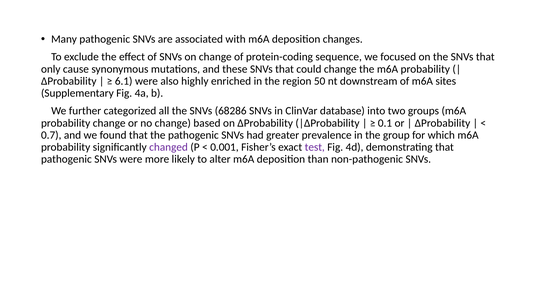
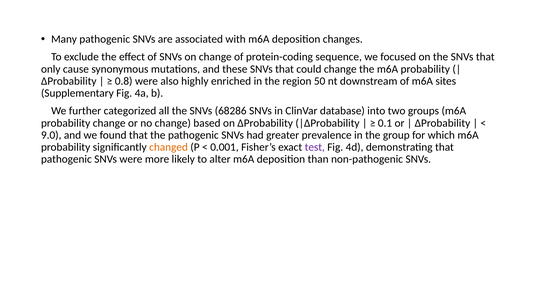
6.1: 6.1 -> 0.8 (124, 81)
0.7: 0.7 -> 9.0 (51, 135)
changed colour: purple -> orange (169, 147)
